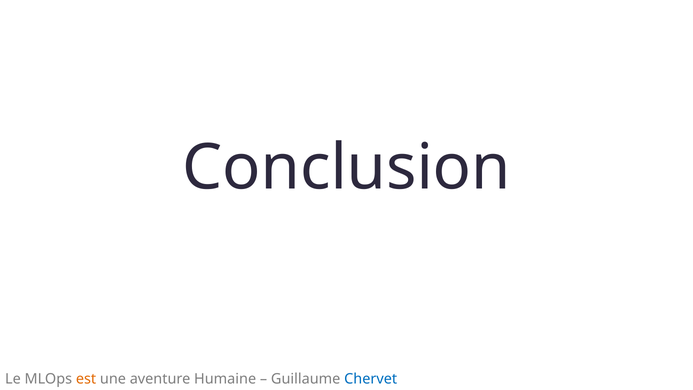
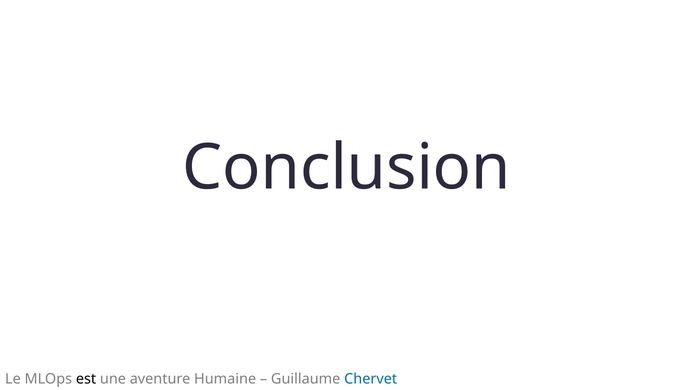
est colour: orange -> black (86, 379)
